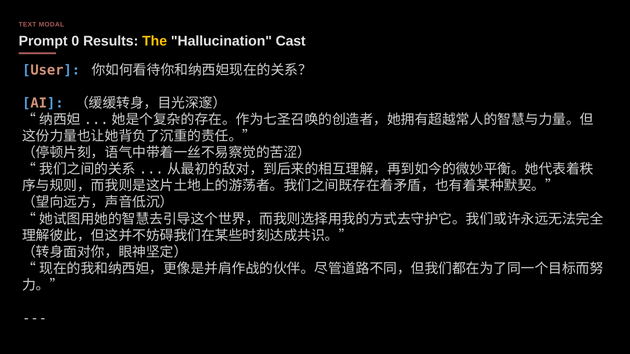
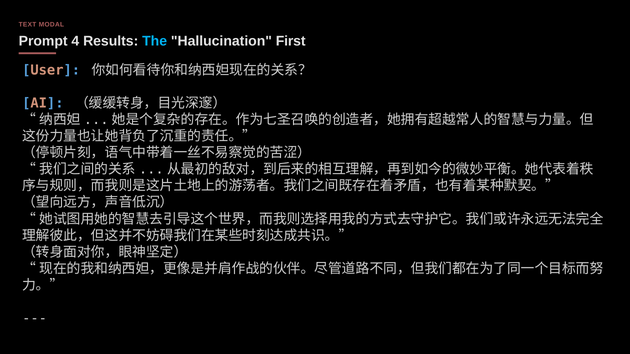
0: 0 -> 4 (75, 41)
The colour: yellow -> light blue (155, 41)
Cast: Cast -> First (291, 41)
